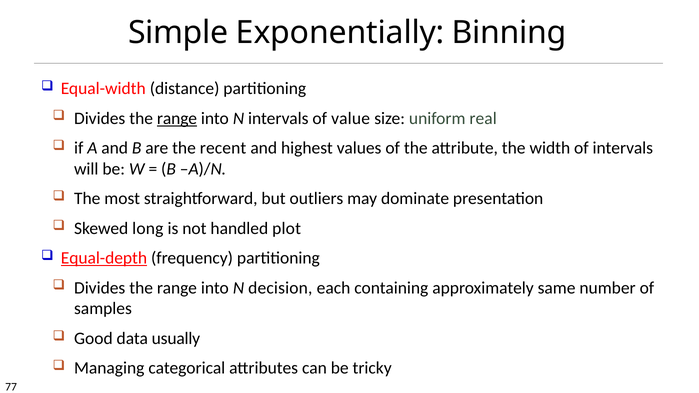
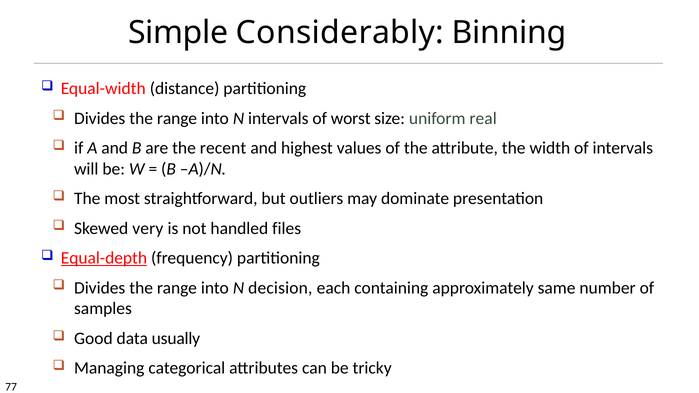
Exponentially: Exponentially -> Considerably (340, 33)
range underline: present -> none (177, 118)
value: value -> worst (351, 118)
long: long -> very (148, 228)
plot: plot -> files (287, 228)
